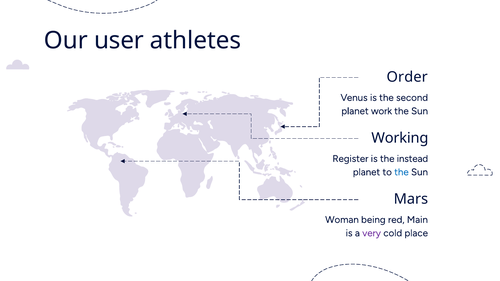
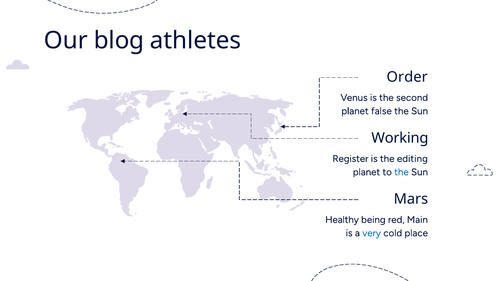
user: user -> blog (119, 41)
work: work -> false (381, 111)
instead: instead -> editing (412, 159)
Woman: Woman -> Healthy (342, 220)
very colour: purple -> blue (372, 233)
